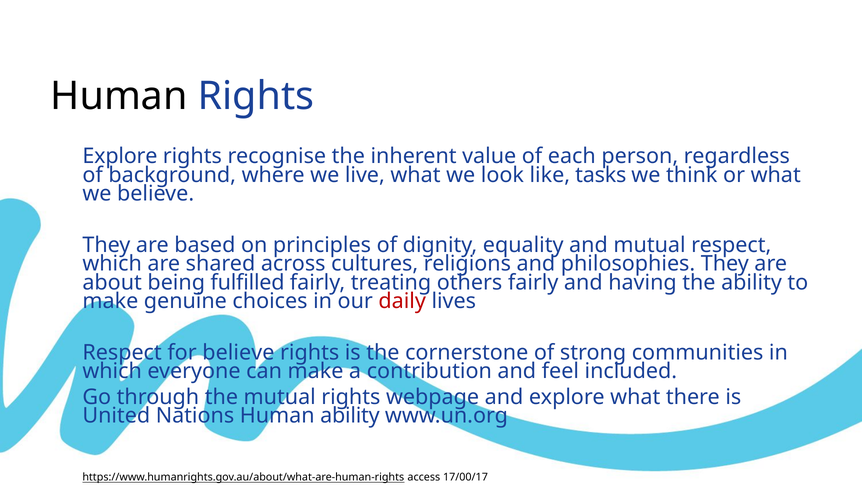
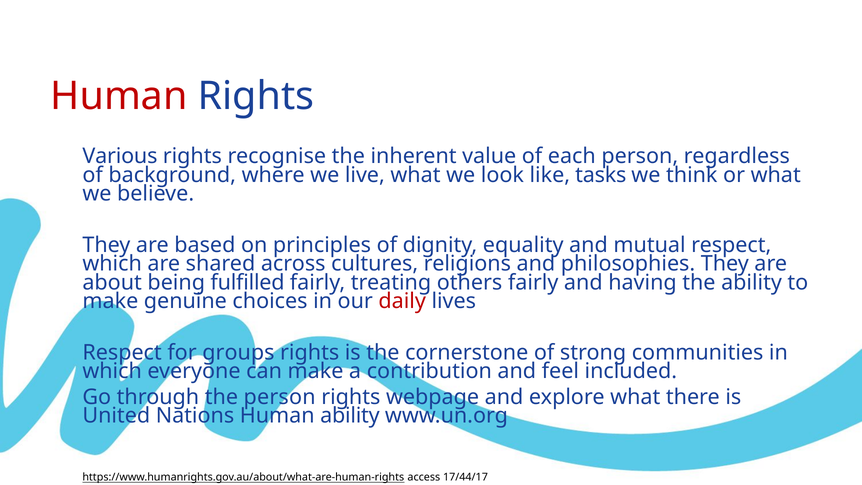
Human colour: black -> red (119, 96)
Explore: Explore -> Various (120, 156)
for believe: believe -> groups (238, 353)
the mutual: mutual -> person (280, 397)
17/00/17: 17/00/17 -> 17/44/17 (465, 477)
